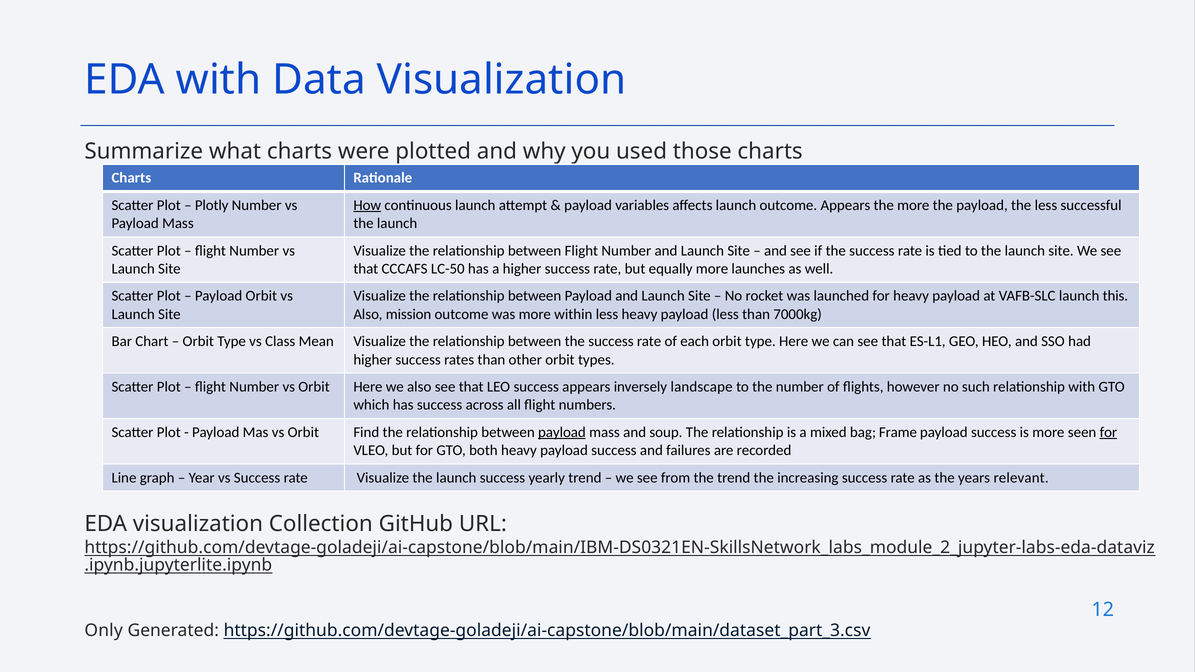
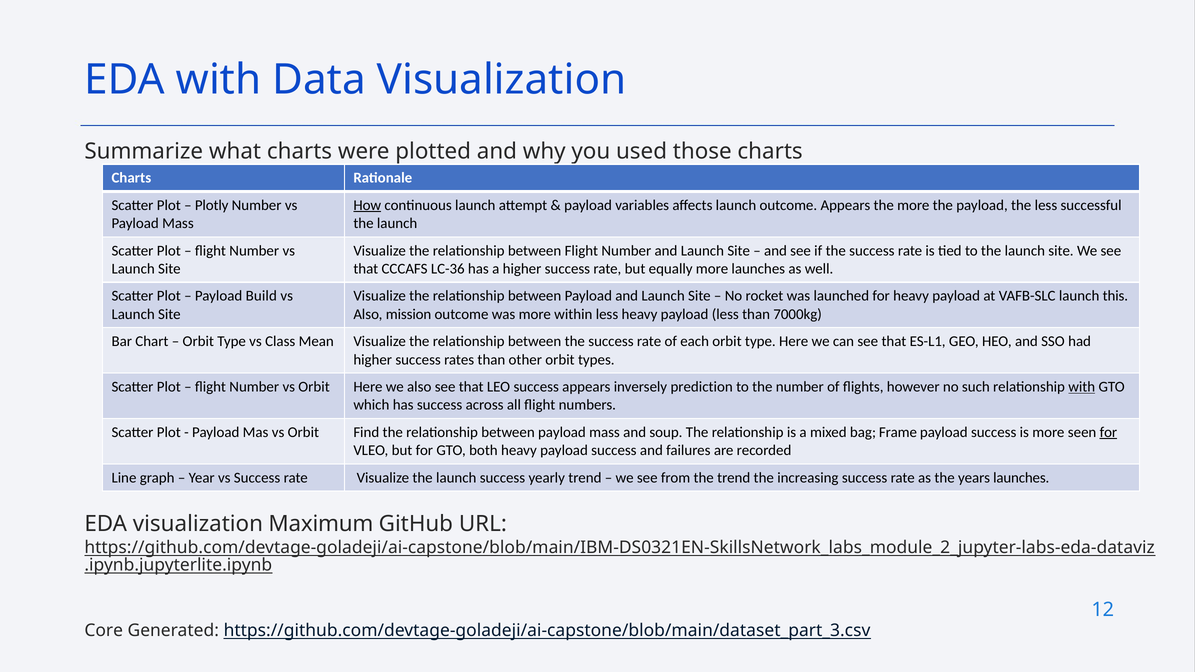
LC-50: LC-50 -> LC-36 (448, 269)
Payload Orbit: Orbit -> Build (261, 296)
landscape: landscape -> prediction (702, 387)
with underline: none -> present (1082, 387)
payload underline: present -> none (562, 432)
years relevant: relevant -> launches (1021, 478)
Collection: Collection -> Maximum (321, 524)
Only: Only -> Core (104, 631)
